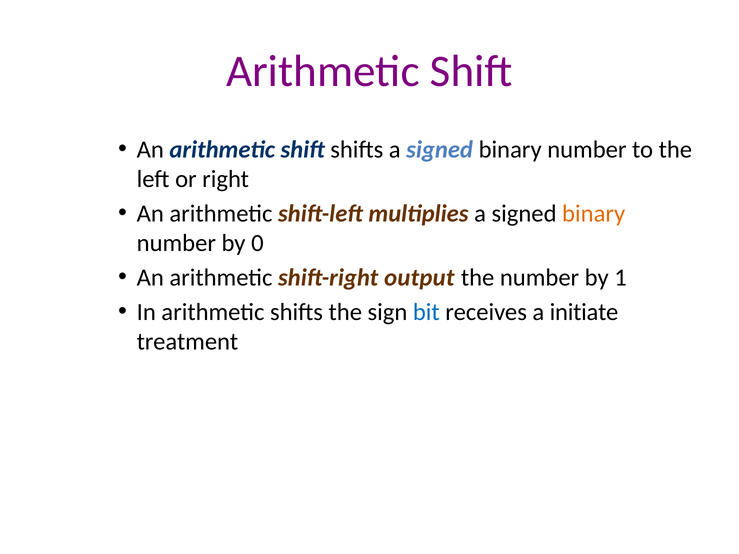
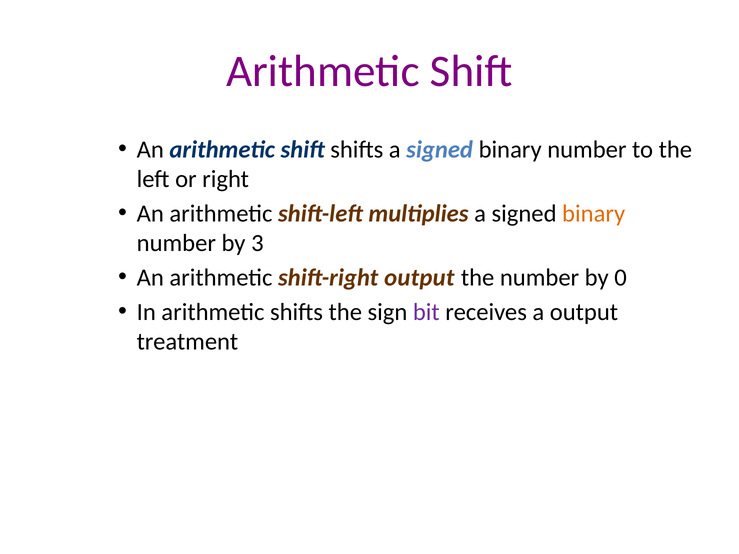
0: 0 -> 3 (257, 243)
1: 1 -> 0 (621, 278)
bit colour: blue -> purple (426, 312)
a initiate: initiate -> output (584, 312)
